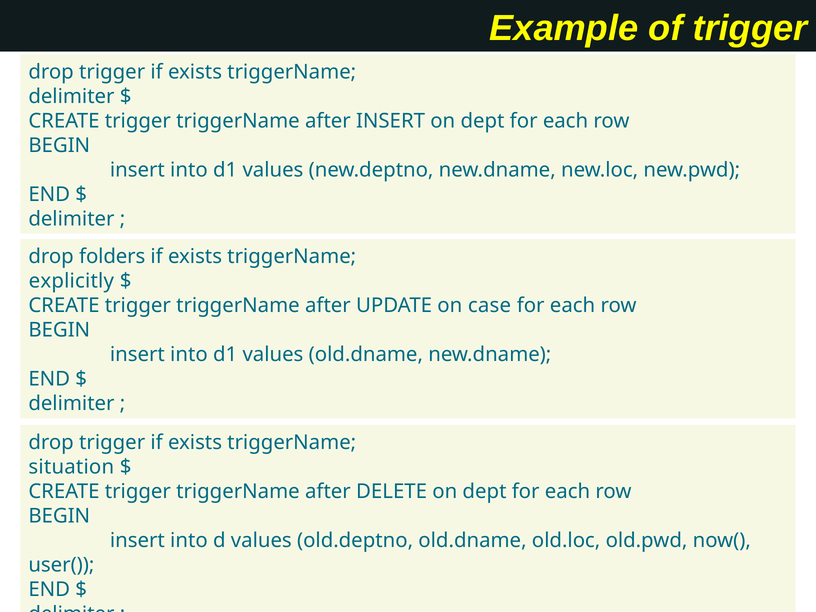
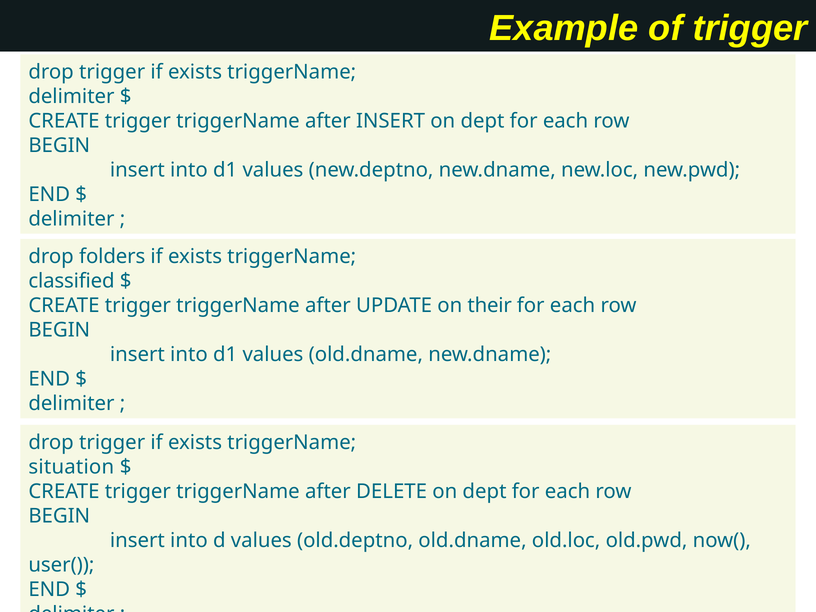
explicitly: explicitly -> classified (72, 281)
case: case -> their (490, 306)
